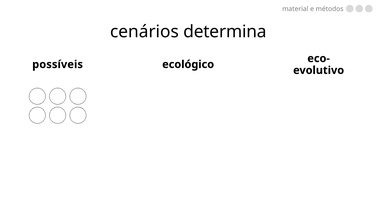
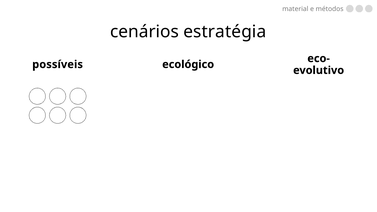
determina: determina -> estratégia (225, 32)
